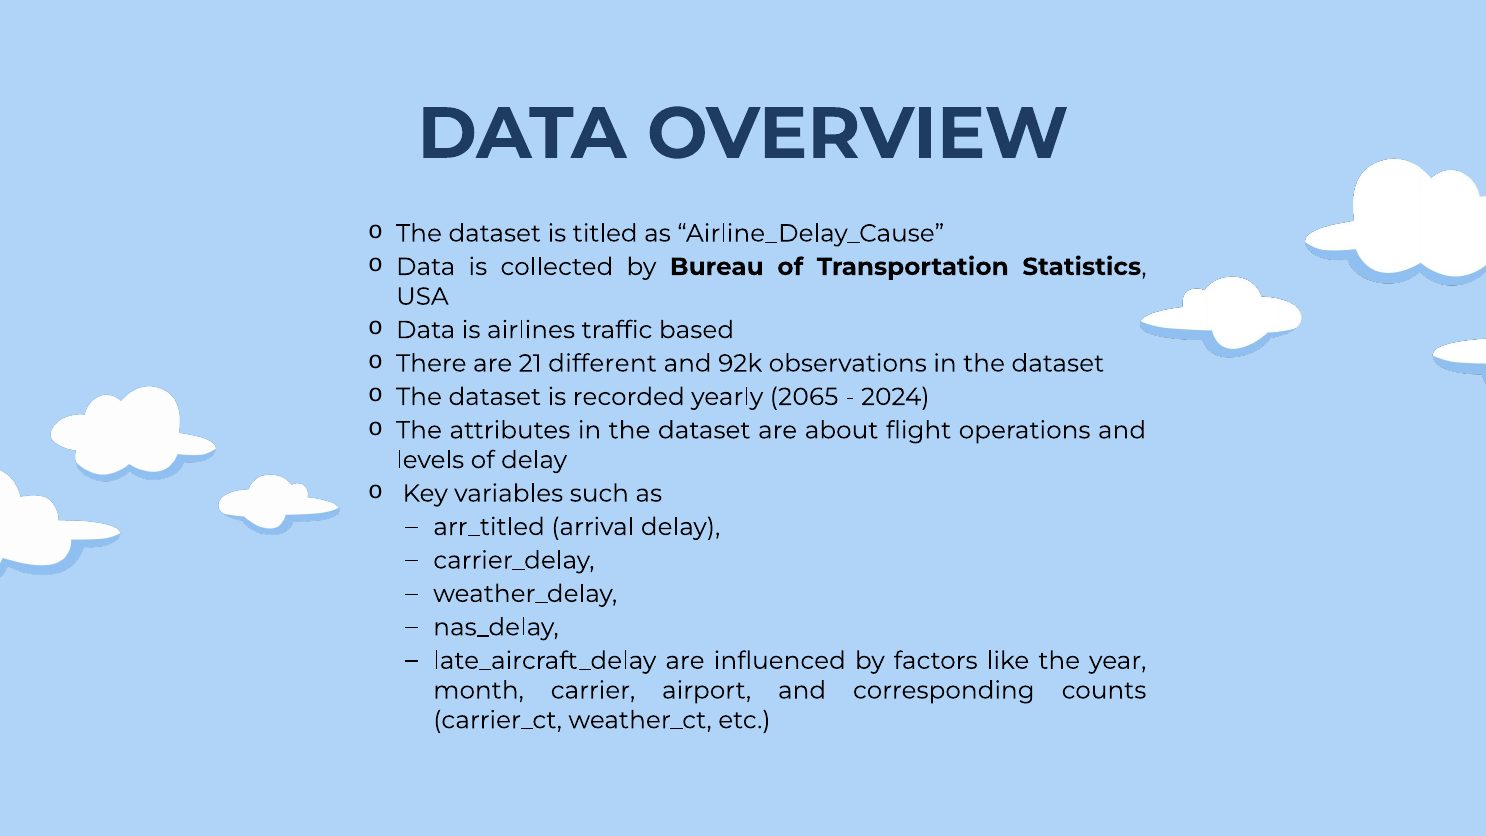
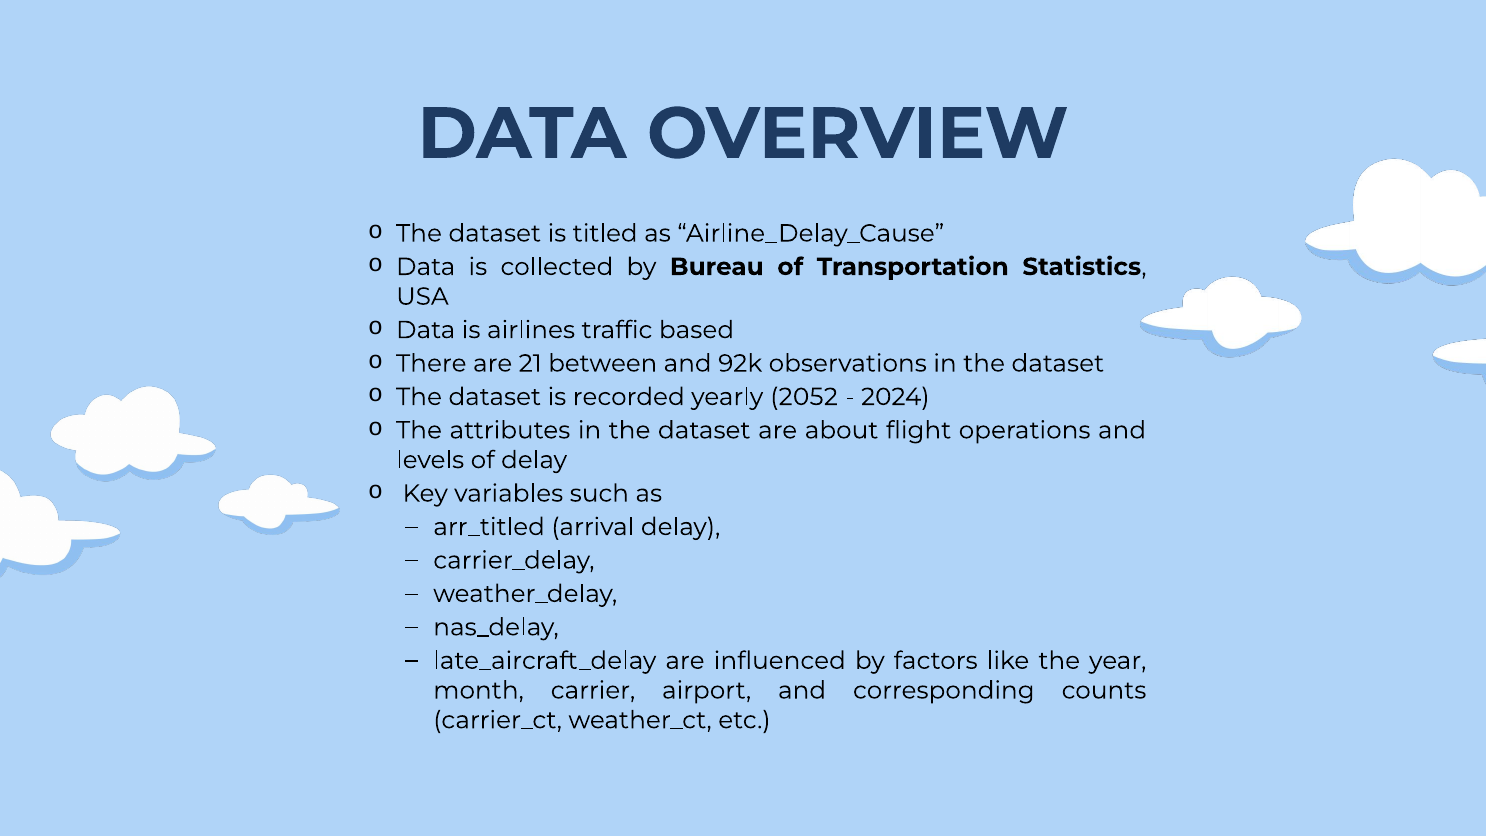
different: different -> between (603, 363)
2065: 2065 -> 2052 (804, 397)
